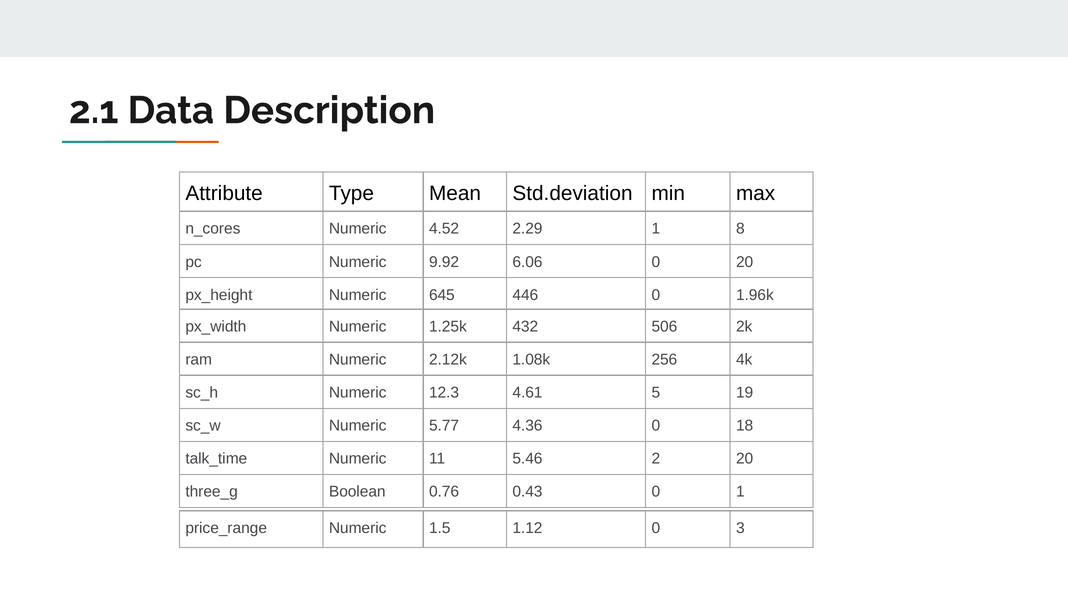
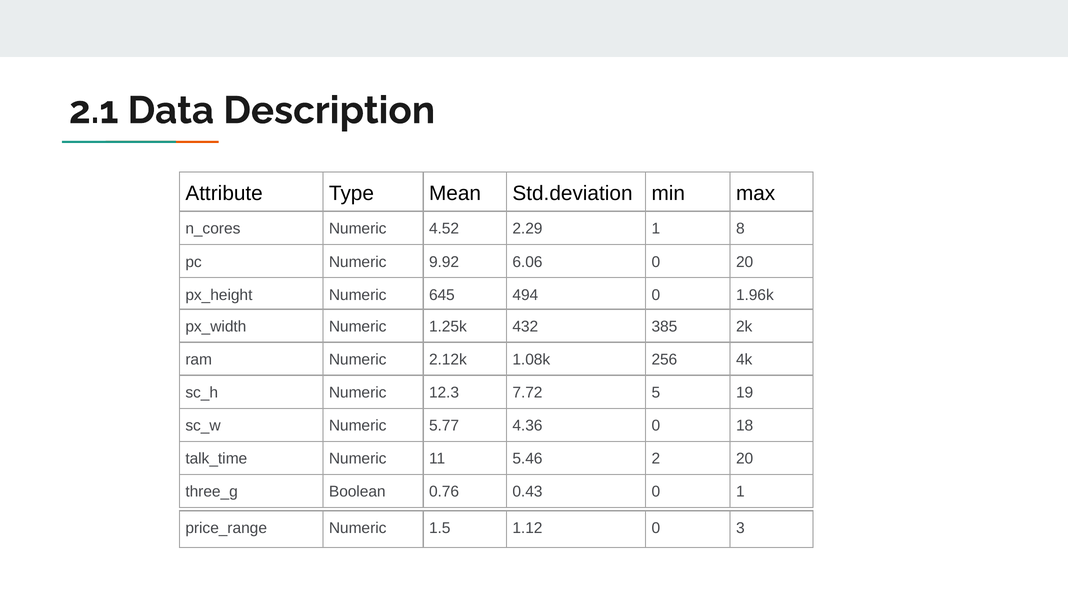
446: 446 -> 494 (525, 295)
506: 506 -> 385 (664, 327)
4.61: 4.61 -> 7.72 (527, 393)
